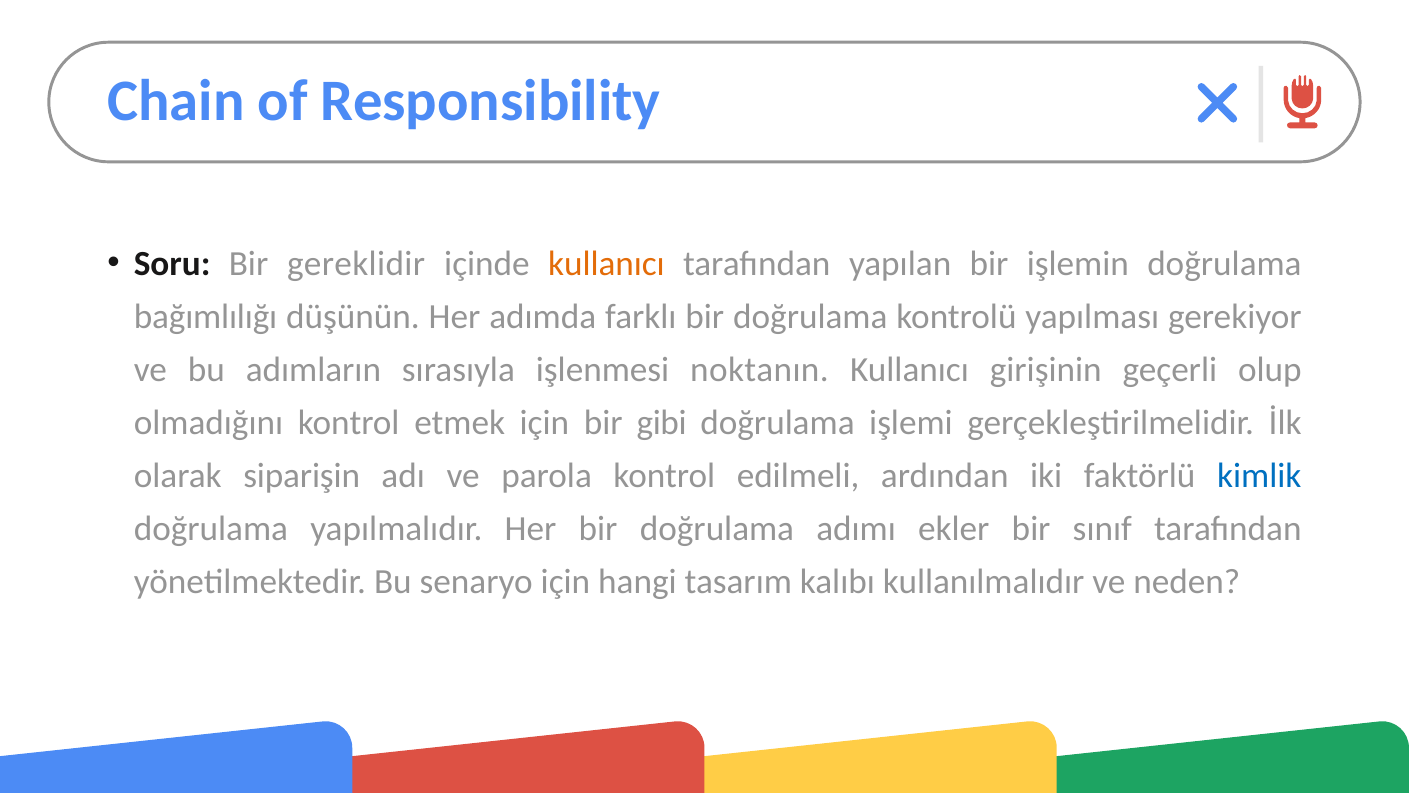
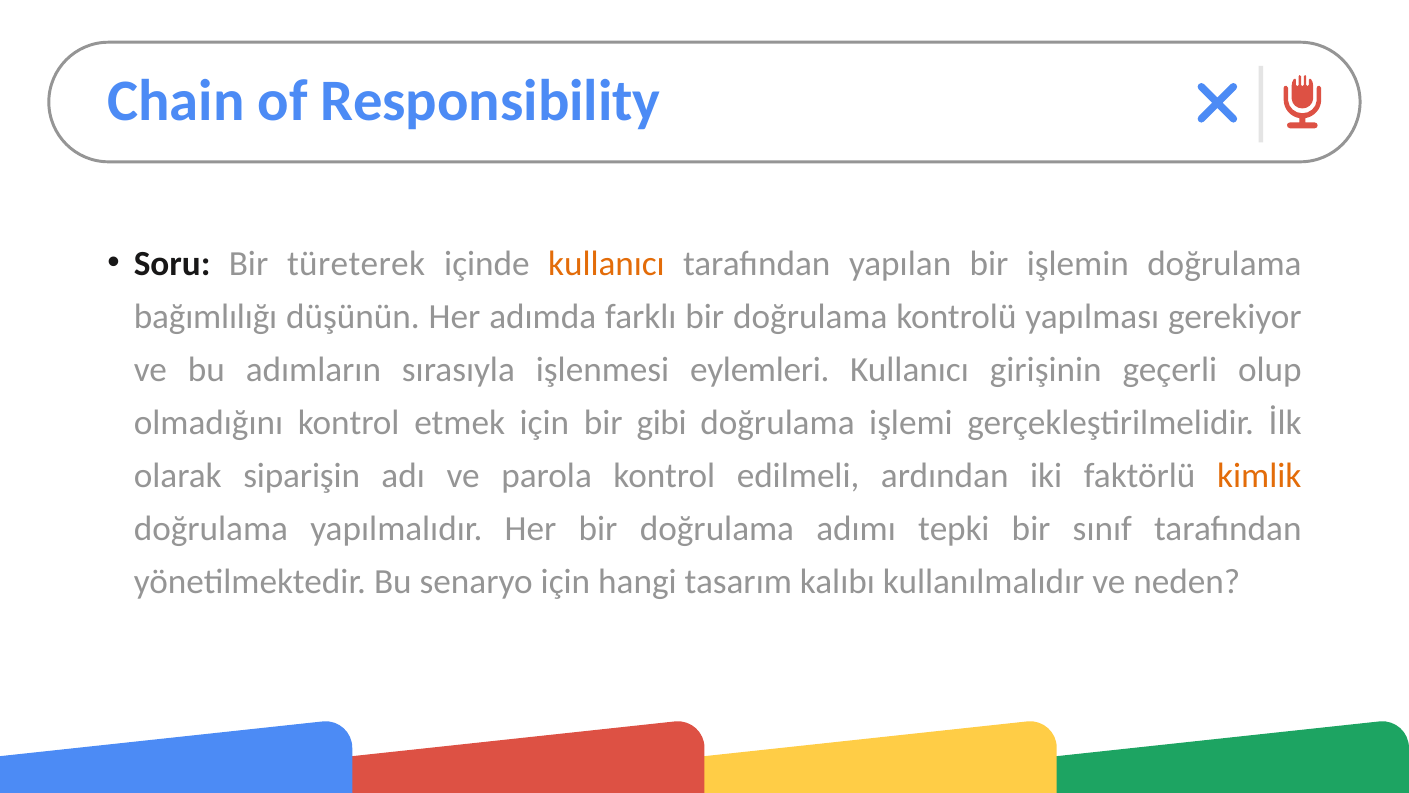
gereklidir: gereklidir -> türeterek (356, 264)
noktanın: noktanın -> eylemleri (760, 370)
kimlik colour: blue -> orange (1259, 475)
ekler: ekler -> tepki (954, 528)
